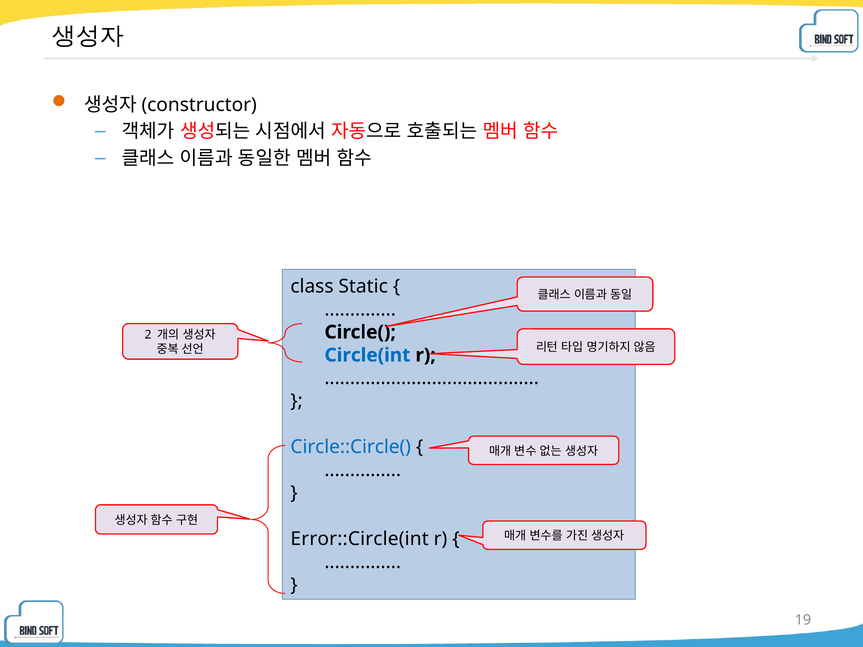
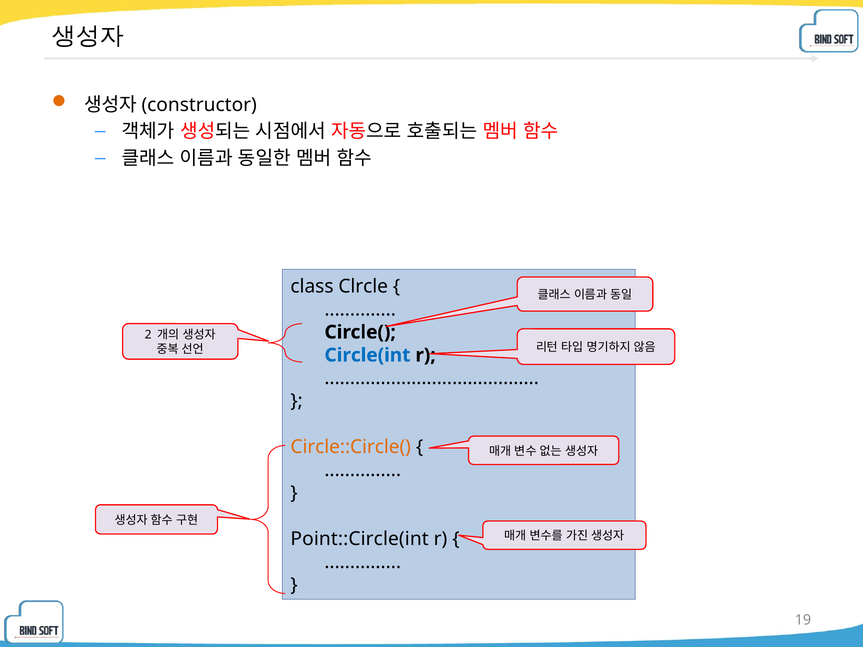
Static: Static -> Clrcle (363, 286)
Circle::Circle( colour: blue -> orange (351, 447)
Error::Circle(int: Error::Circle(int -> Point::Circle(int (360, 539)
